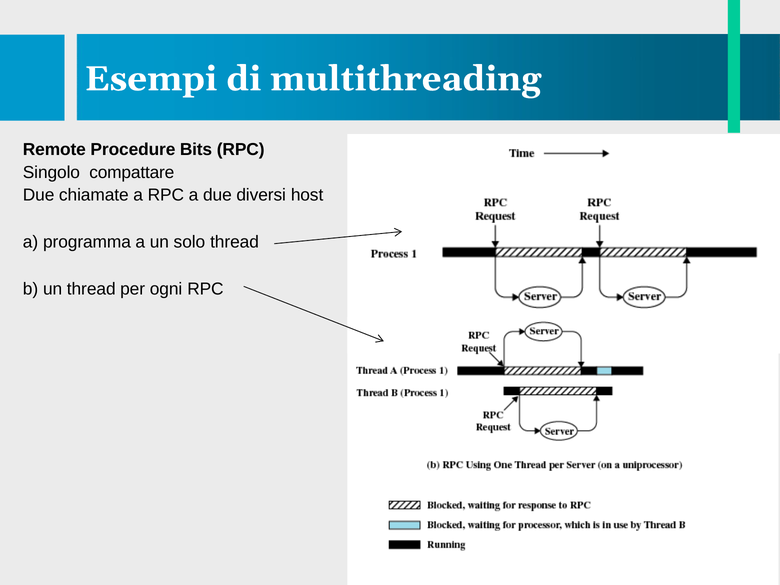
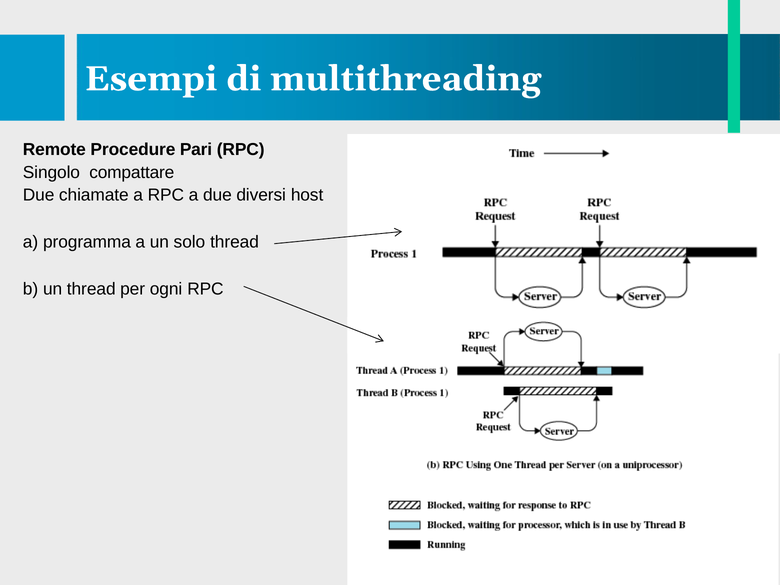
Bits: Bits -> Pari (196, 149)
